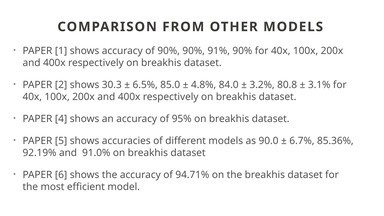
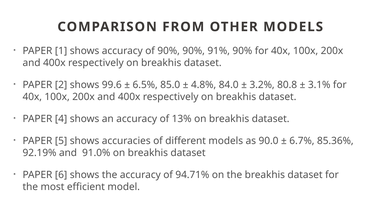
30.3: 30.3 -> 99.6 (112, 85)
95%: 95% -> 13% (182, 119)
